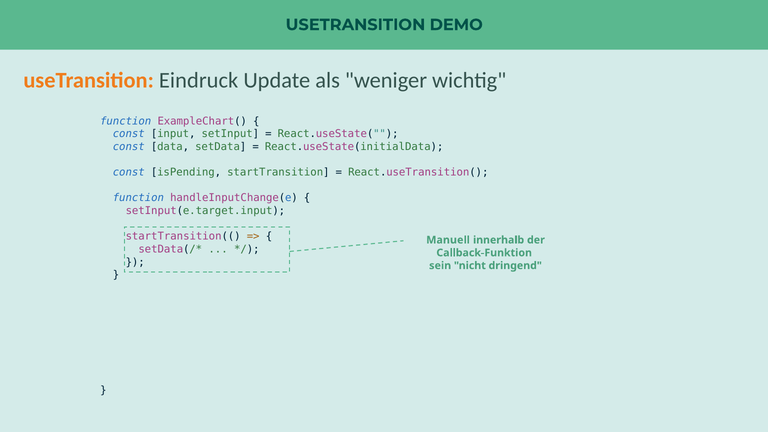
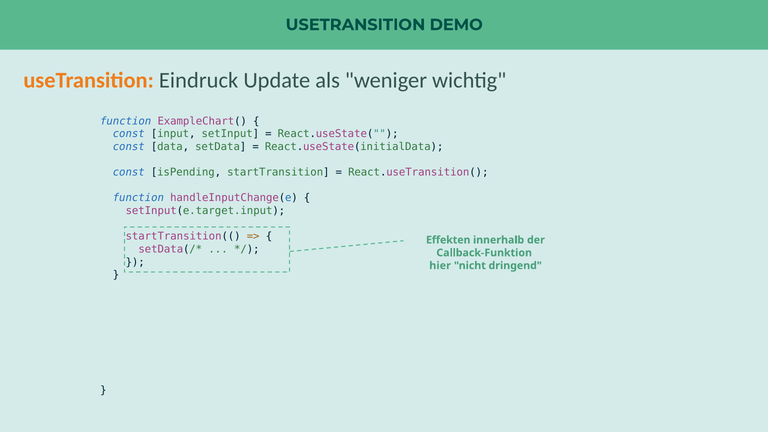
Manuell: Manuell -> Effekten (448, 240)
sein: sein -> hier (440, 266)
